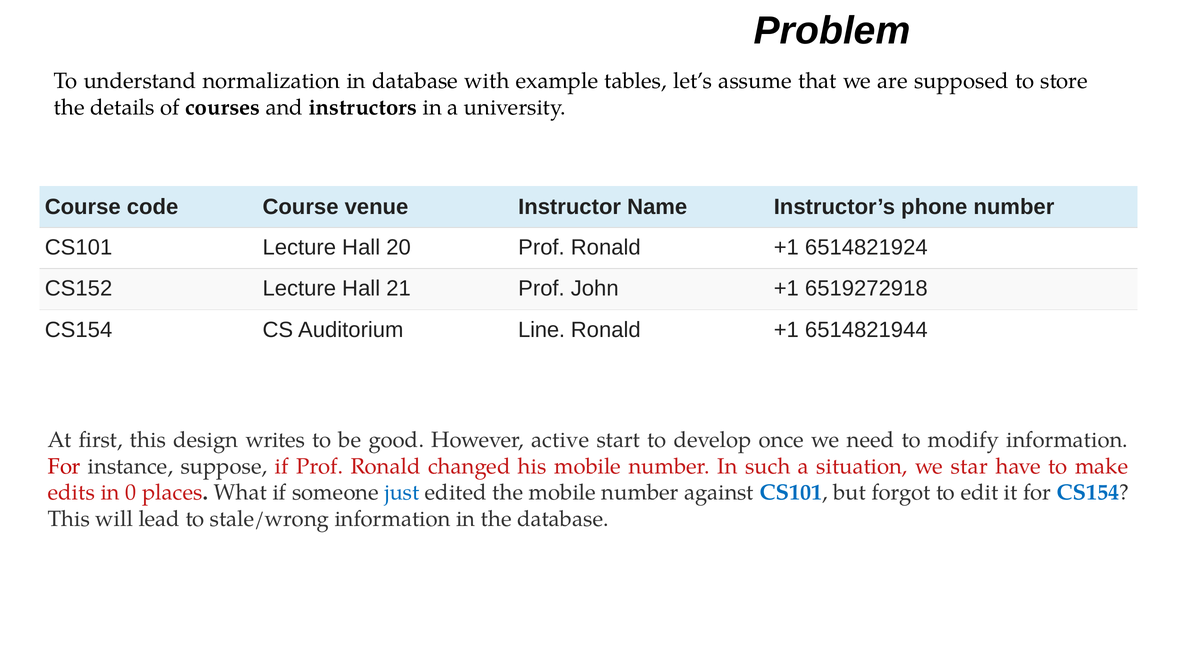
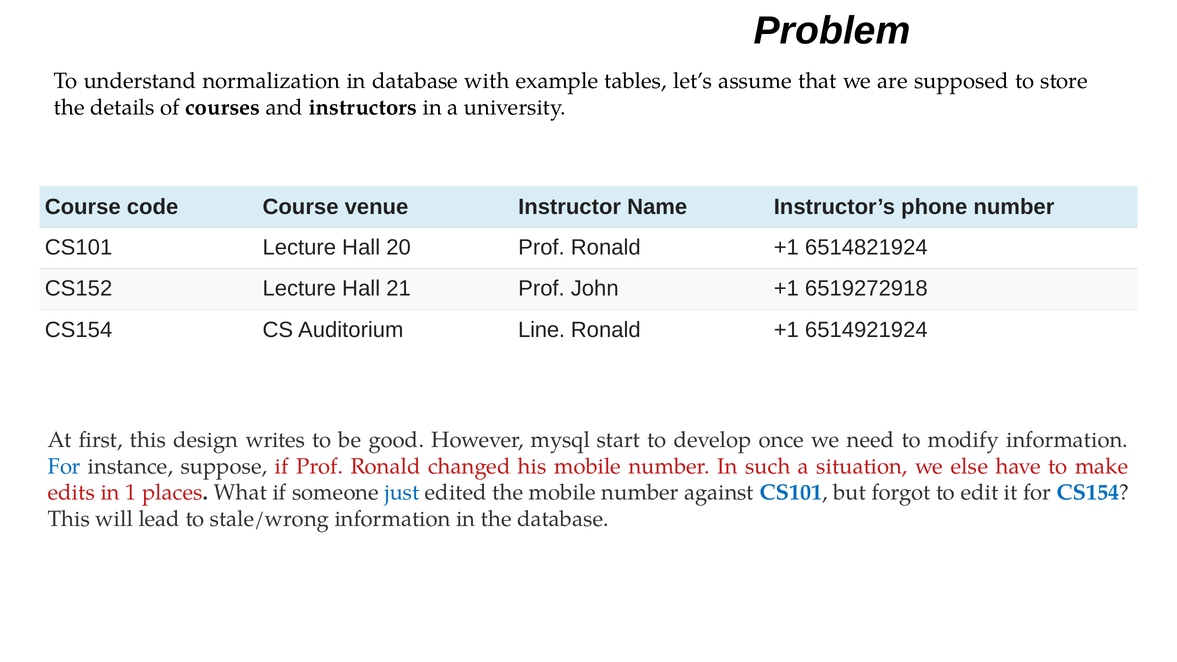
6514821944: 6514821944 -> 6514921924 (866, 330)
active: active -> mysql (560, 440)
For colour: red -> blue (64, 466)
star: star -> else (969, 466)
0: 0 -> 1 (131, 493)
